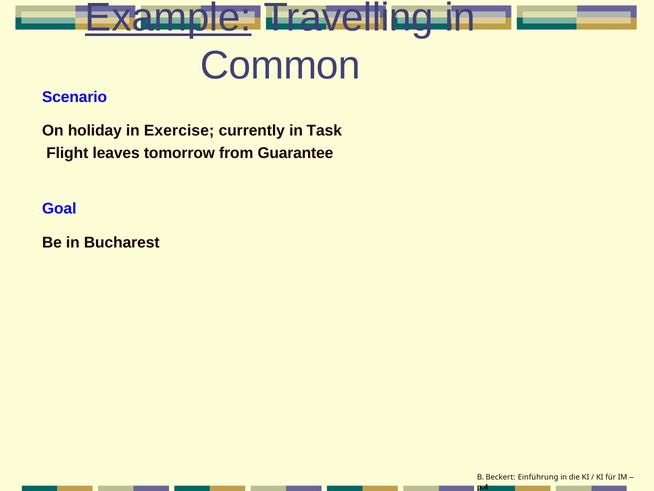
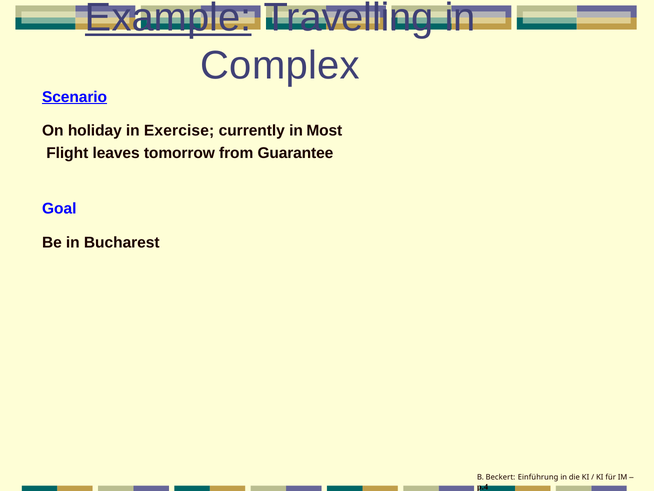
Common: Common -> Complex (280, 65)
Scenario underline: none -> present (75, 97)
Task: Task -> Most (324, 130)
